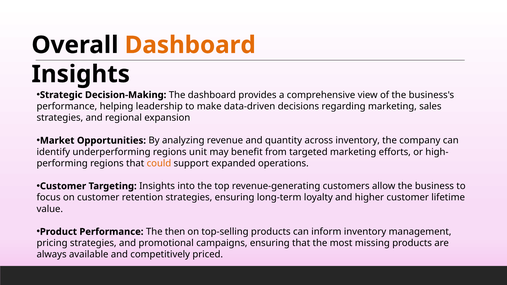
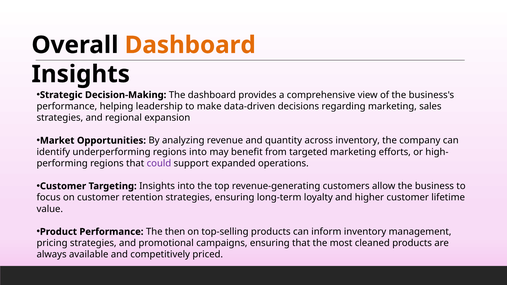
regions unit: unit -> into (198, 152)
could colour: orange -> purple (159, 163)
missing: missing -> cleaned (372, 243)
